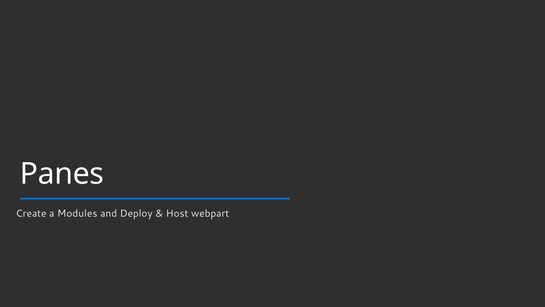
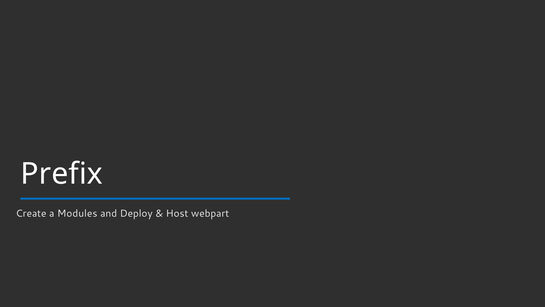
Panes: Panes -> Prefix (62, 174)
